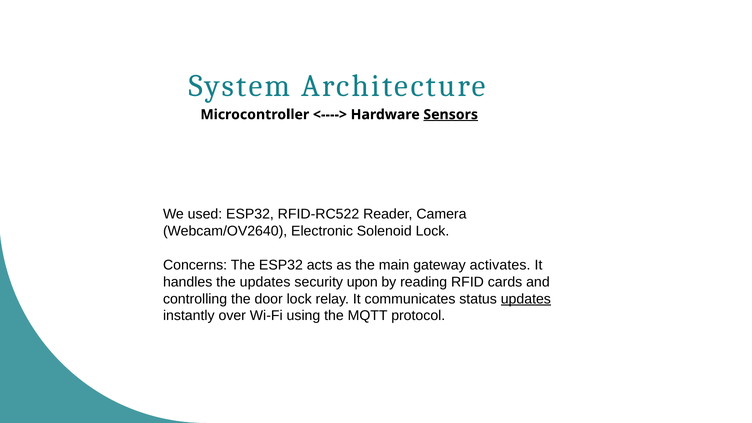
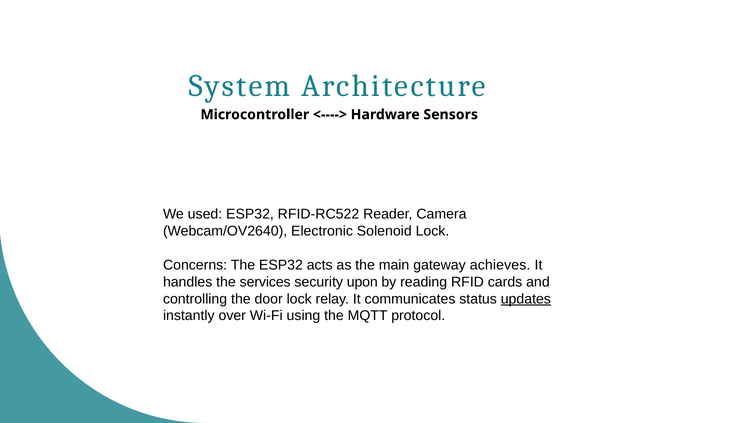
Sensors underline: present -> none (451, 115)
activates: activates -> achieves (500, 265)
the updates: updates -> services (265, 282)
